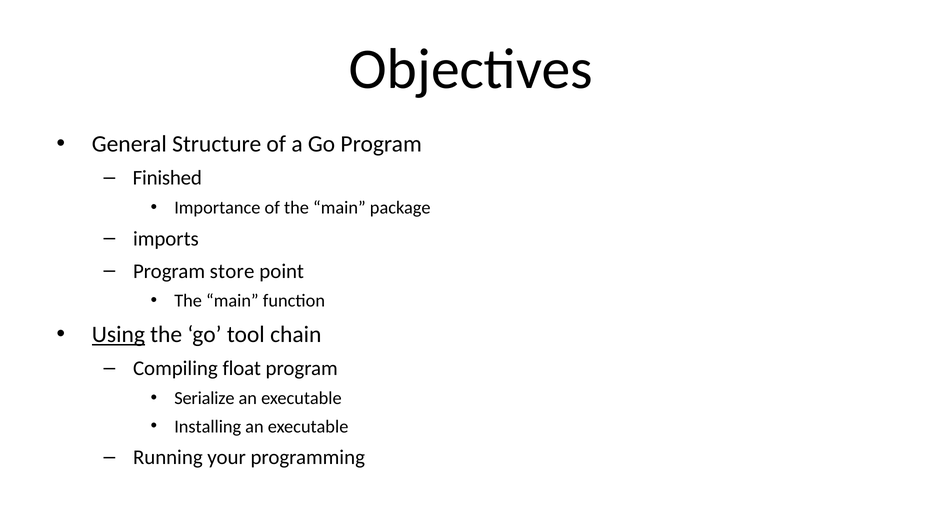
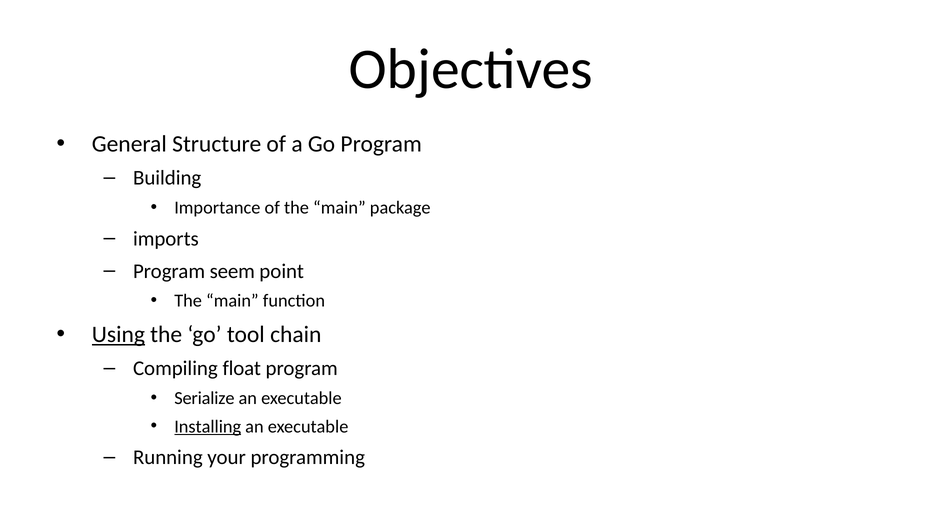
Finished: Finished -> Building (167, 178)
store: store -> seem (232, 271)
Installing underline: none -> present (208, 426)
